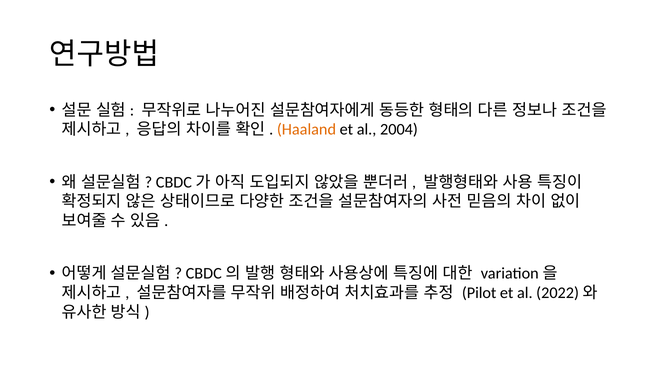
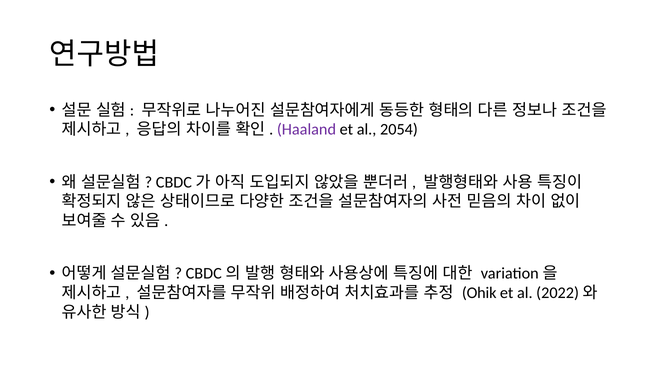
Haaland colour: orange -> purple (306, 130)
2004: 2004 -> 2054 (399, 130)
Pilot: Pilot -> Ohik (479, 293)
